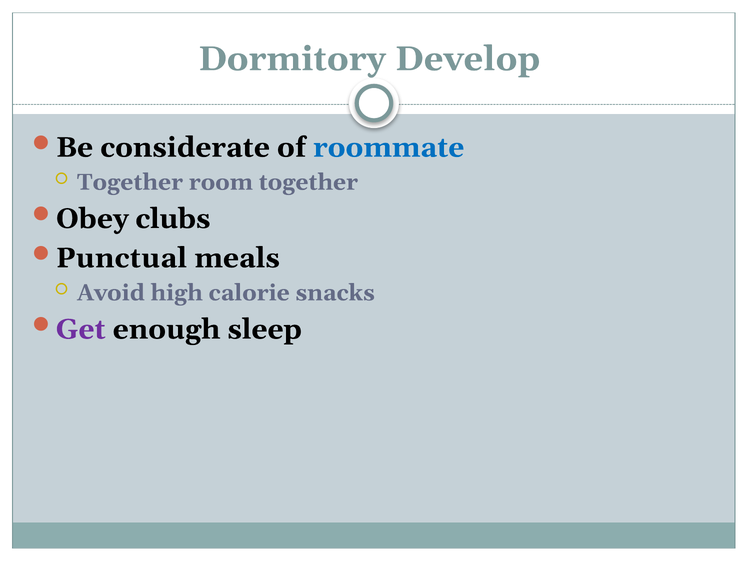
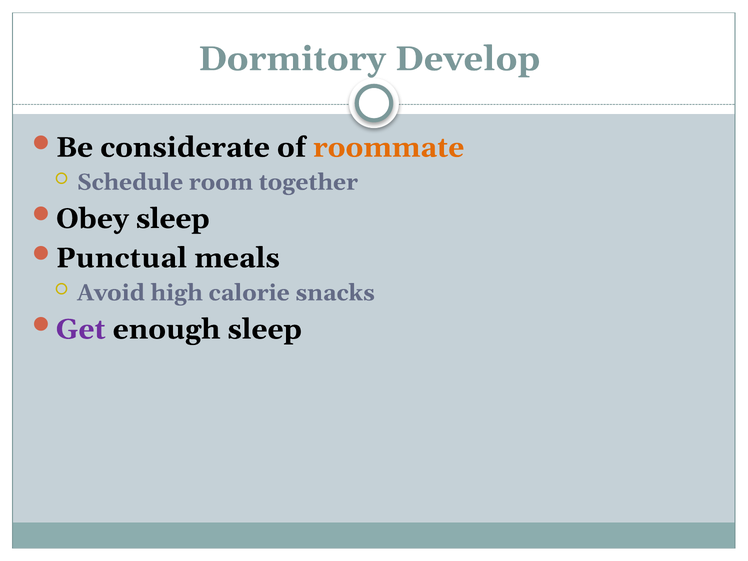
roommate colour: blue -> orange (389, 147)
Together: Together -> Schedule (130, 182)
Obey clubs: clubs -> sleep (173, 219)
